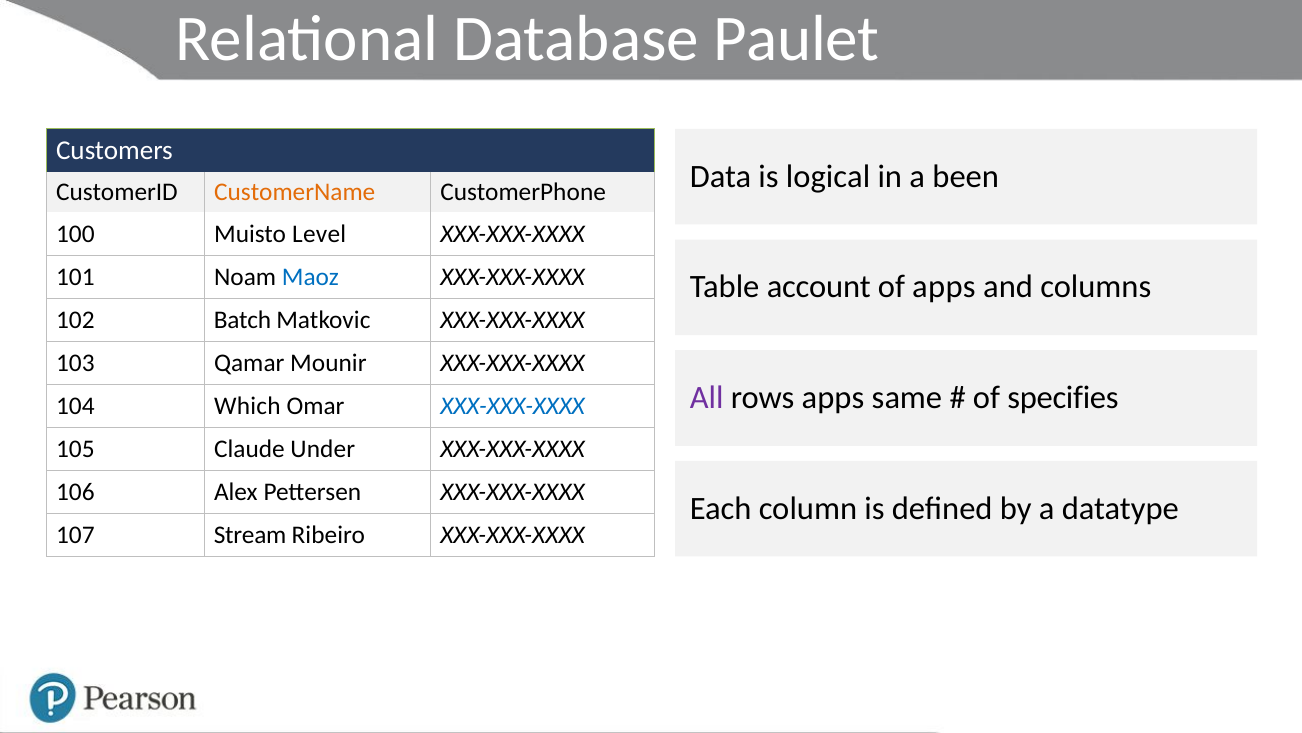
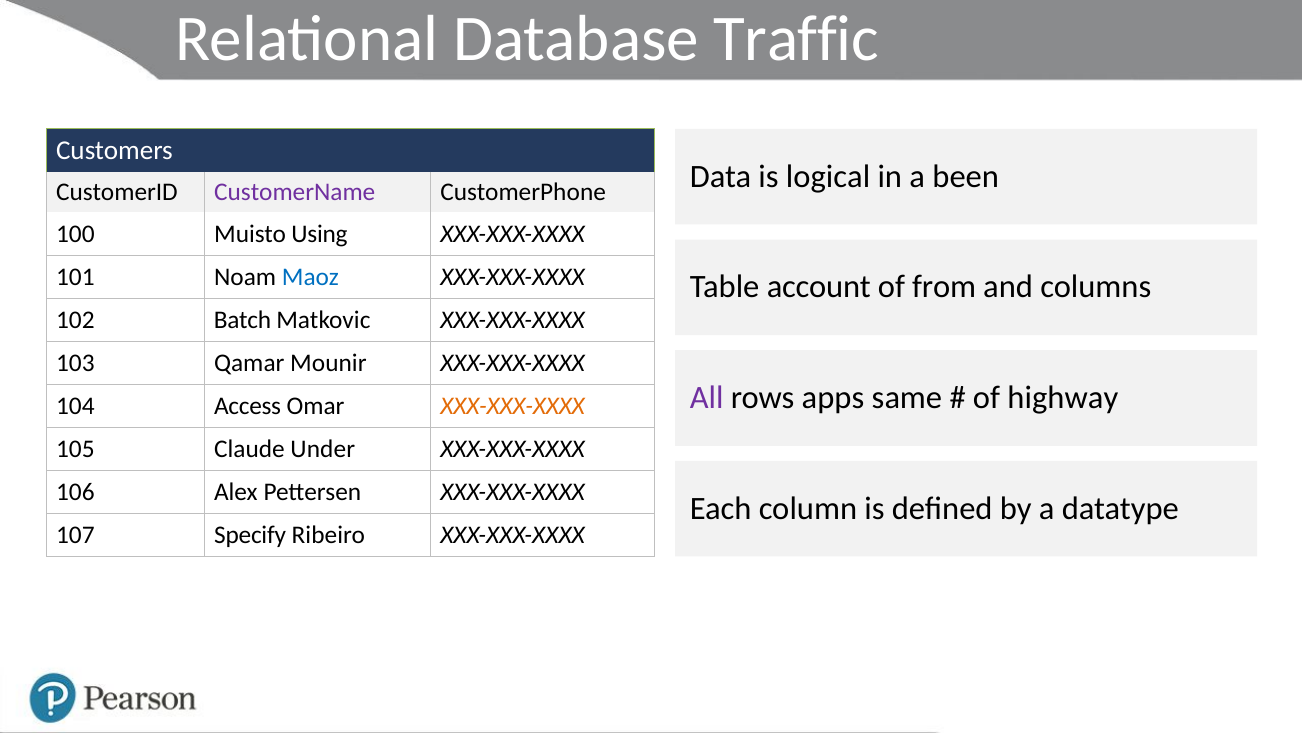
Paulet: Paulet -> Traffic (796, 39)
CustomerName colour: orange -> purple (295, 192)
Level: Level -> Using (319, 234)
of apps: apps -> from (944, 287)
specifies: specifies -> highway (1063, 397)
Which: Which -> Access (248, 406)
XXX-XXX-XXXX colour: blue -> orange (513, 406)
Stream: Stream -> Specify (250, 535)
